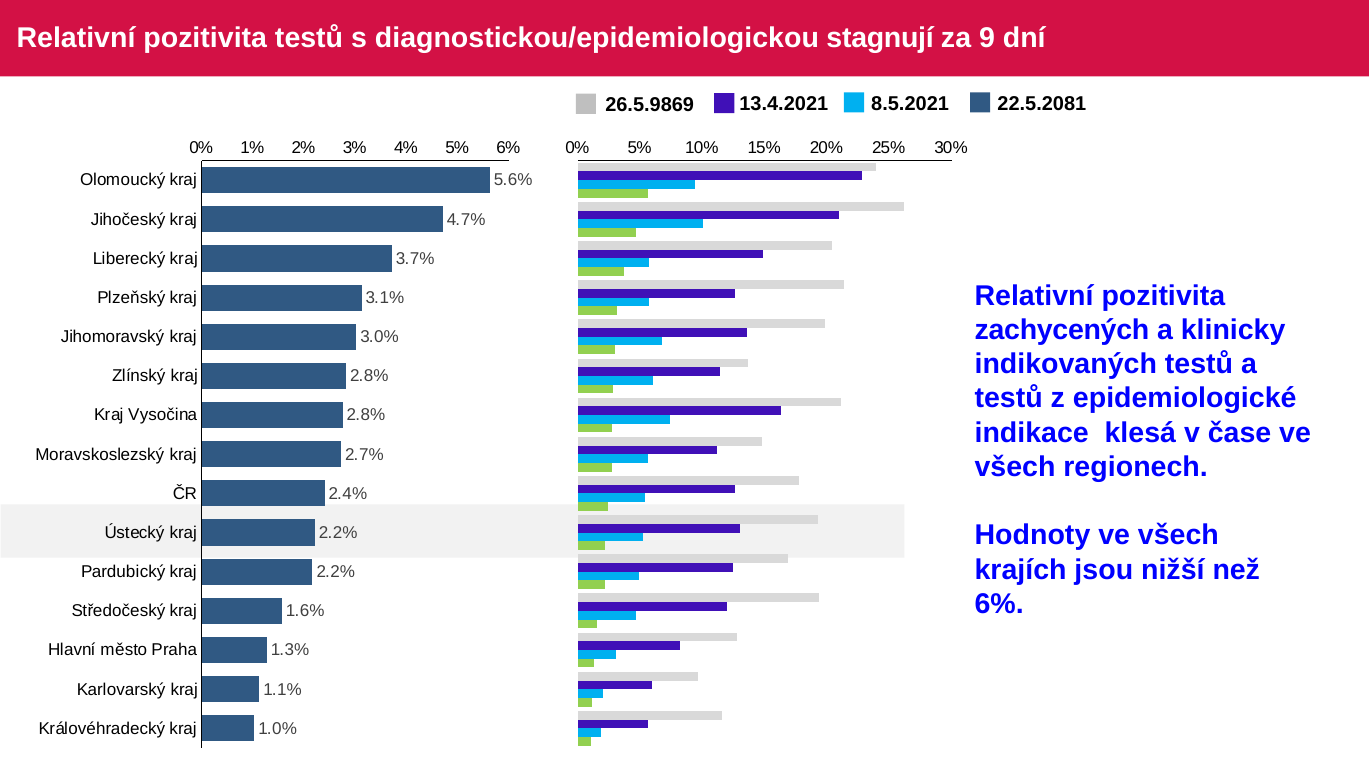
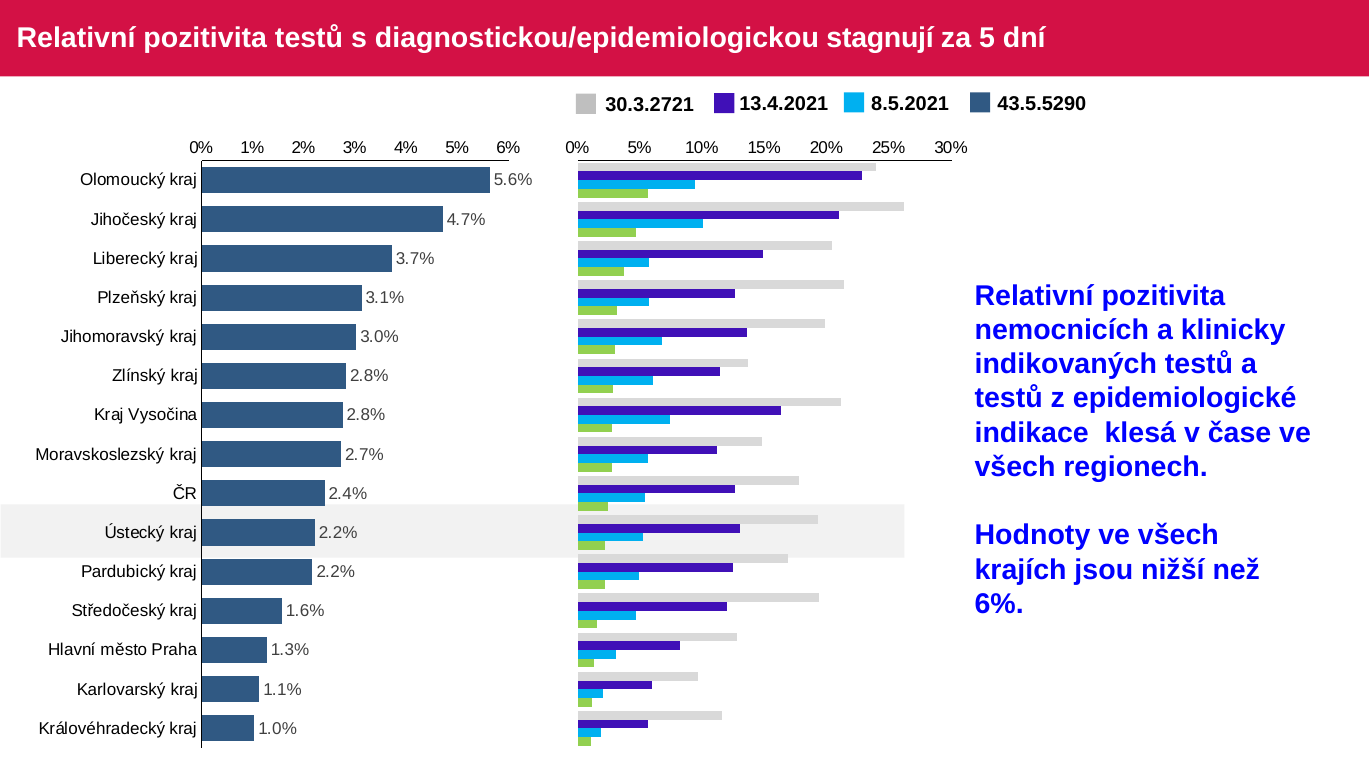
9: 9 -> 5 (987, 38)
22.5.2081: 22.5.2081 -> 43.5.5290 (1042, 104)
26.5.9869: 26.5.9869 -> 30.3.2721 (650, 105)
zachycených: zachycených -> nemocnicích (1062, 330)
